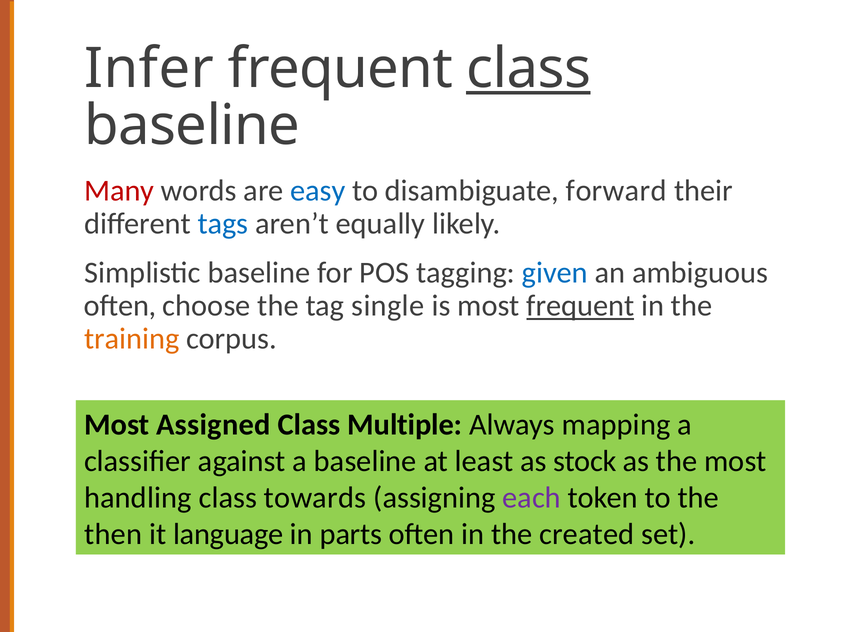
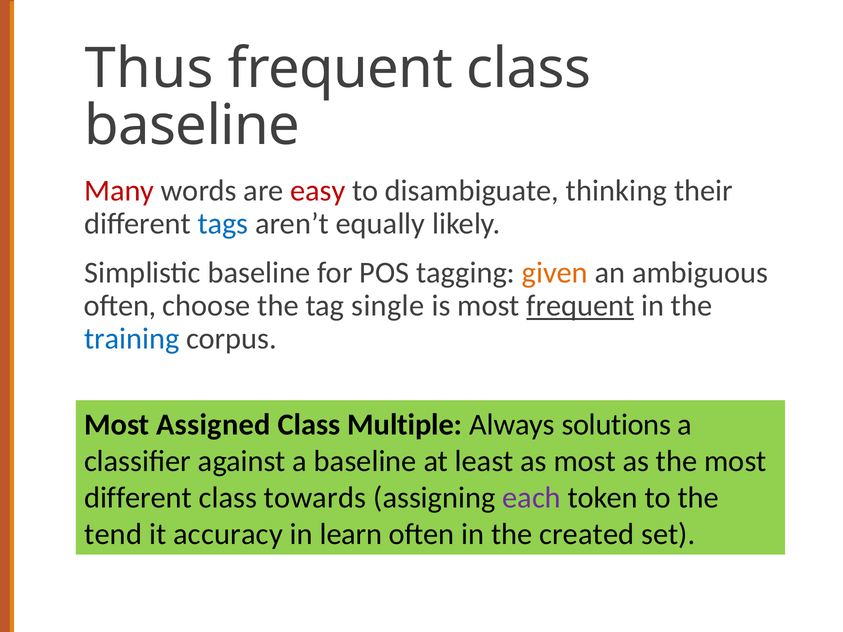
Infer: Infer -> Thus (149, 69)
class underline: present -> none (529, 69)
easy colour: blue -> red (318, 191)
forward: forward -> thinking (616, 191)
given colour: blue -> orange (555, 273)
training colour: orange -> blue (132, 339)
mapping: mapping -> solutions (616, 425)
as stock: stock -> most (585, 461)
handling: handling -> different (138, 498)
then: then -> tend (113, 534)
language: language -> accuracy (228, 534)
parts: parts -> learn (351, 534)
